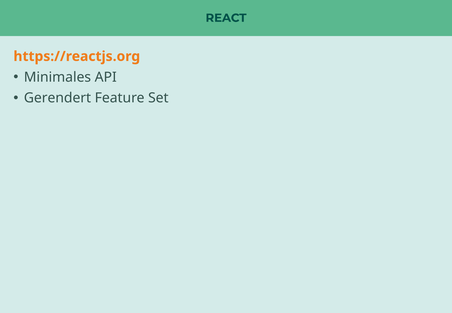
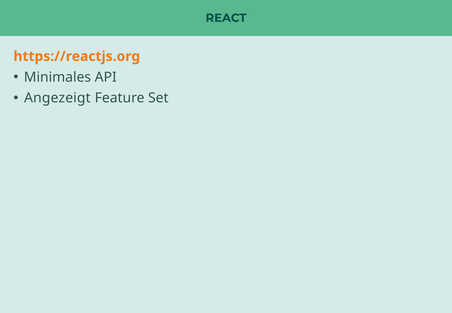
Gerendert: Gerendert -> Angezeigt (57, 98)
